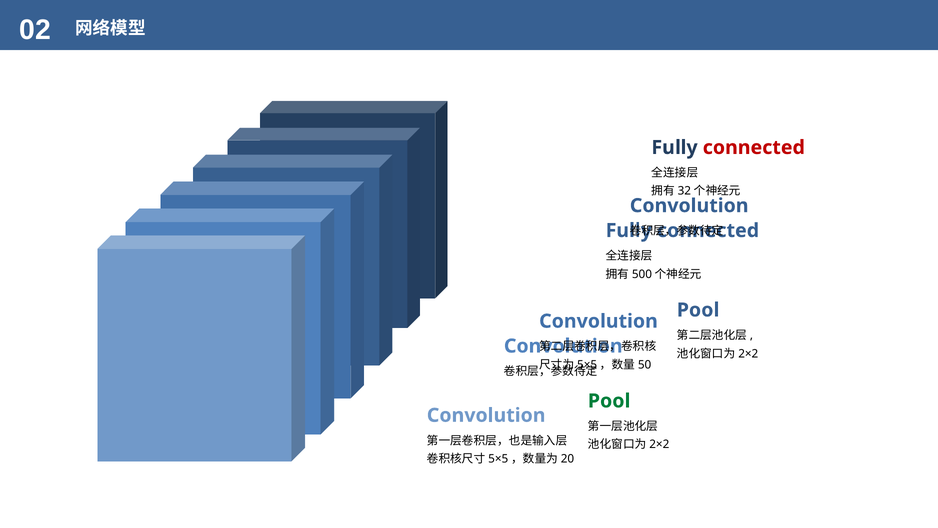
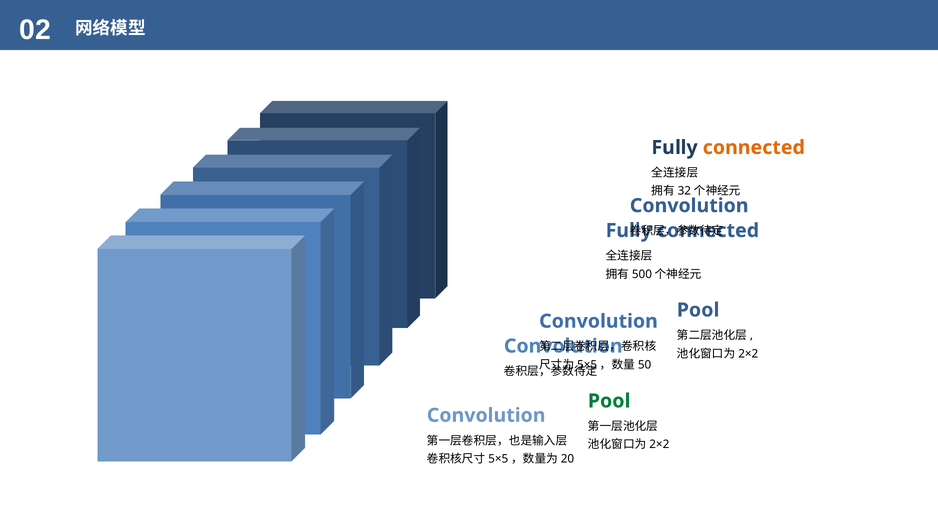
connected colour: red -> orange (754, 147)
